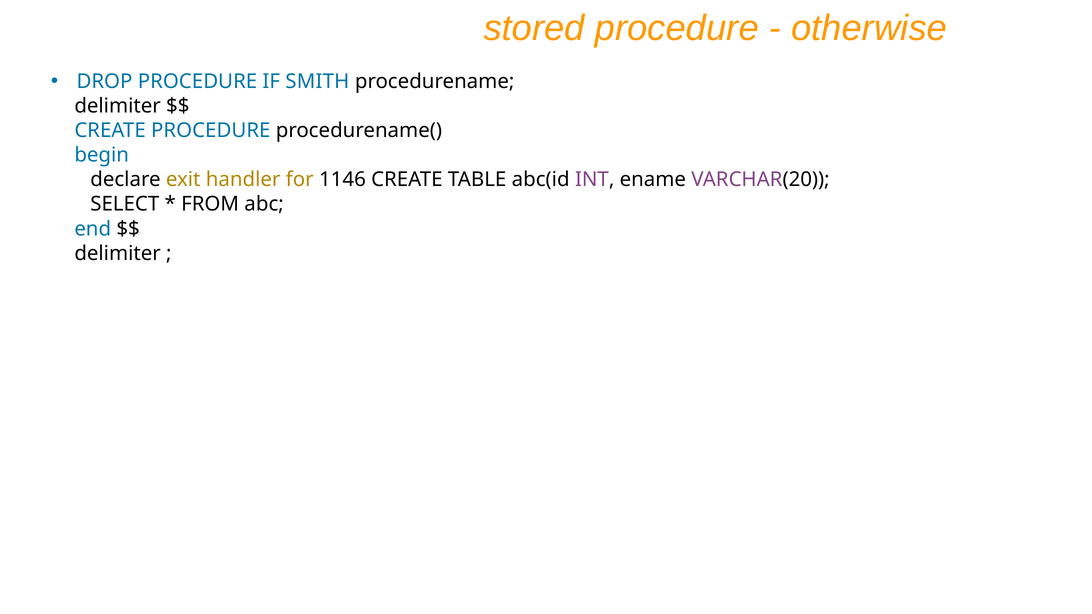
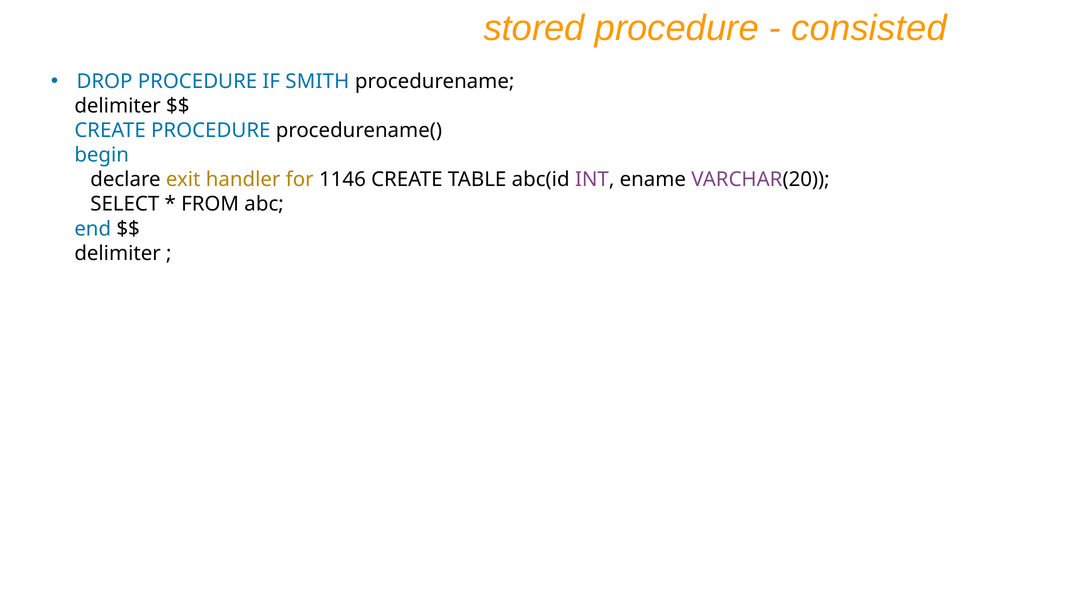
otherwise: otherwise -> consisted (869, 28)
